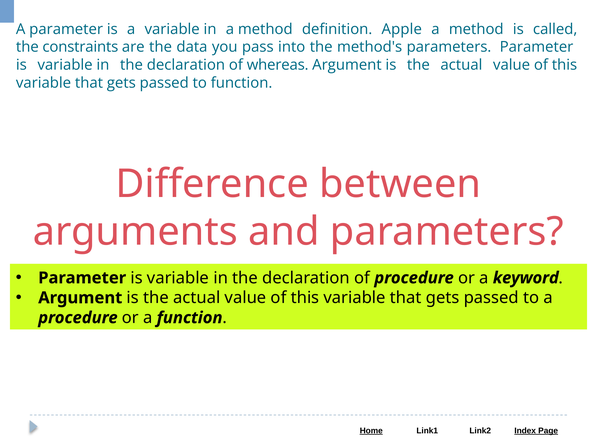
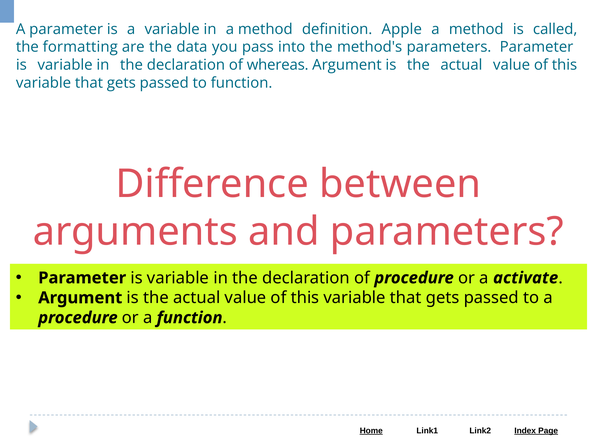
constraints: constraints -> formatting (80, 47)
keyword: keyword -> activate (526, 278)
